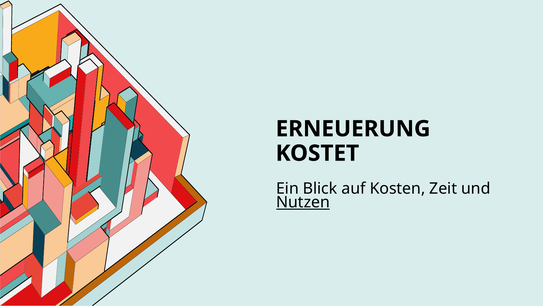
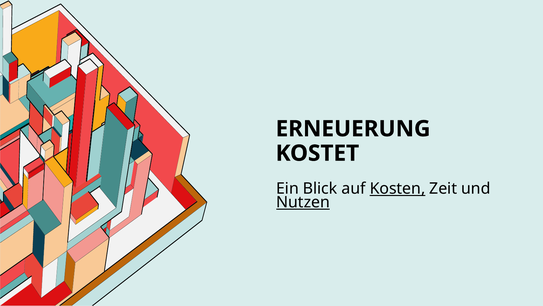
Kosten underline: none -> present (397, 188)
